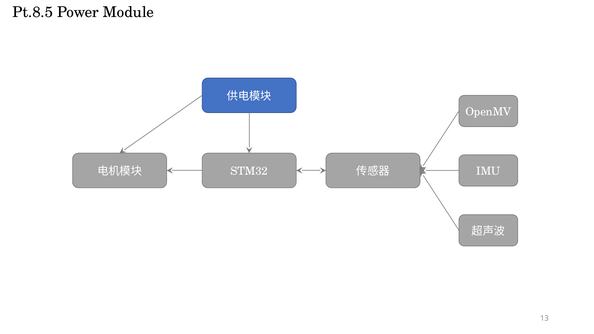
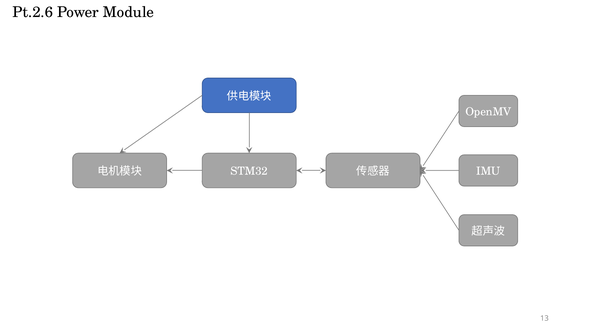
Pt.8.5: Pt.8.5 -> Pt.2.6 (33, 12)
